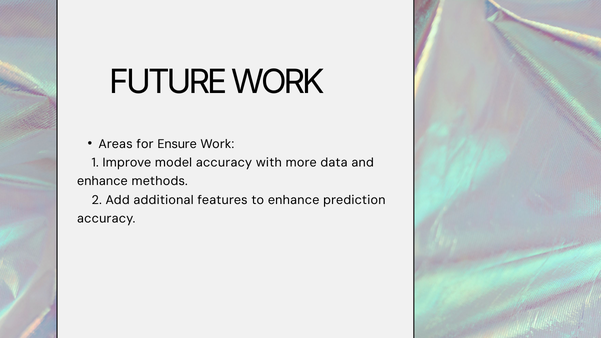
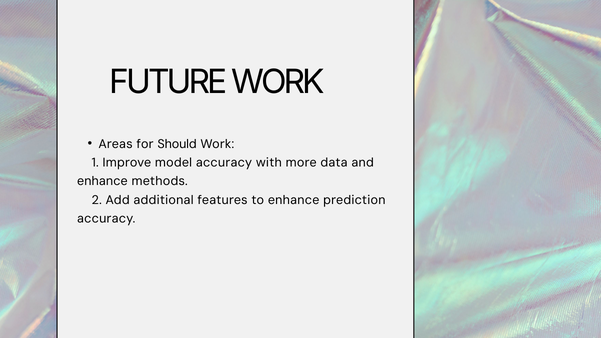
Ensure: Ensure -> Should (177, 144)
